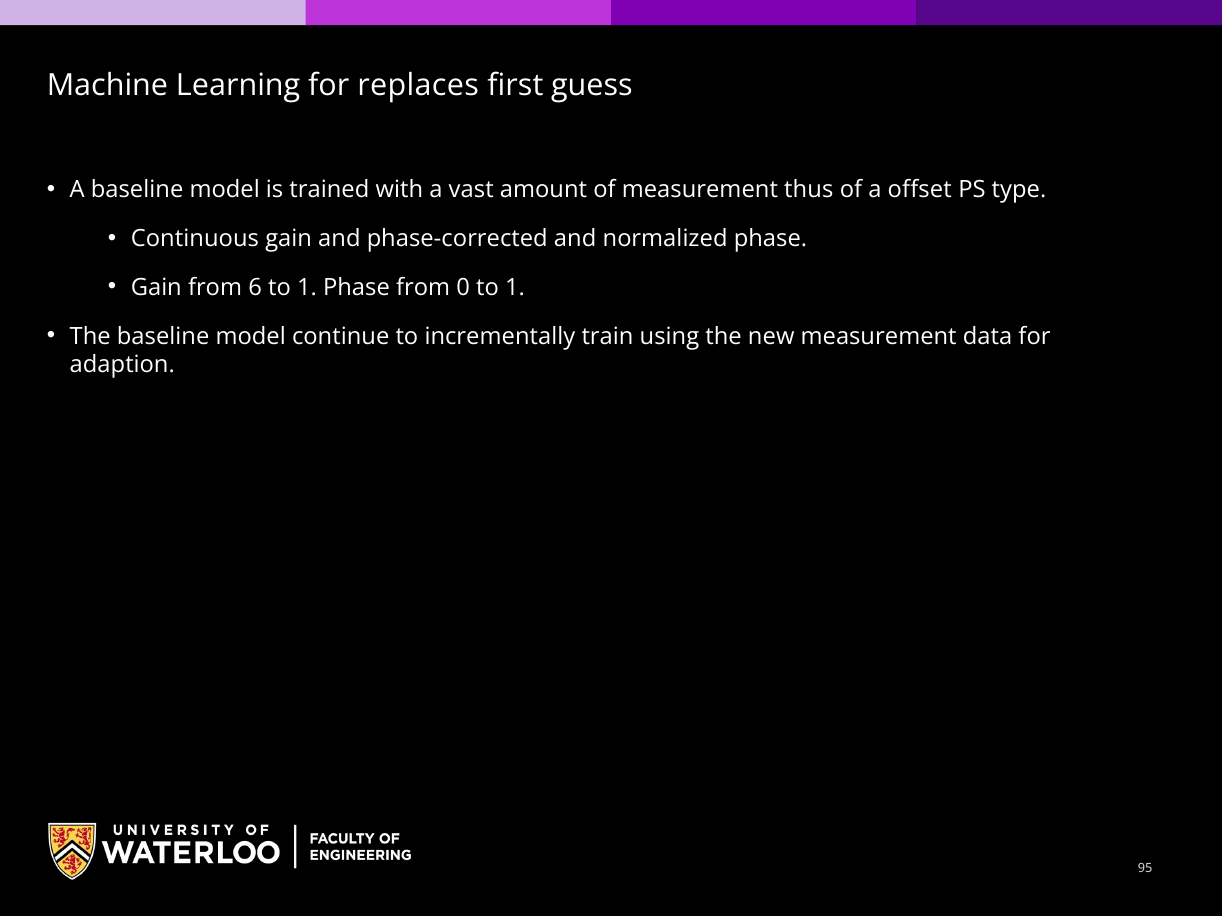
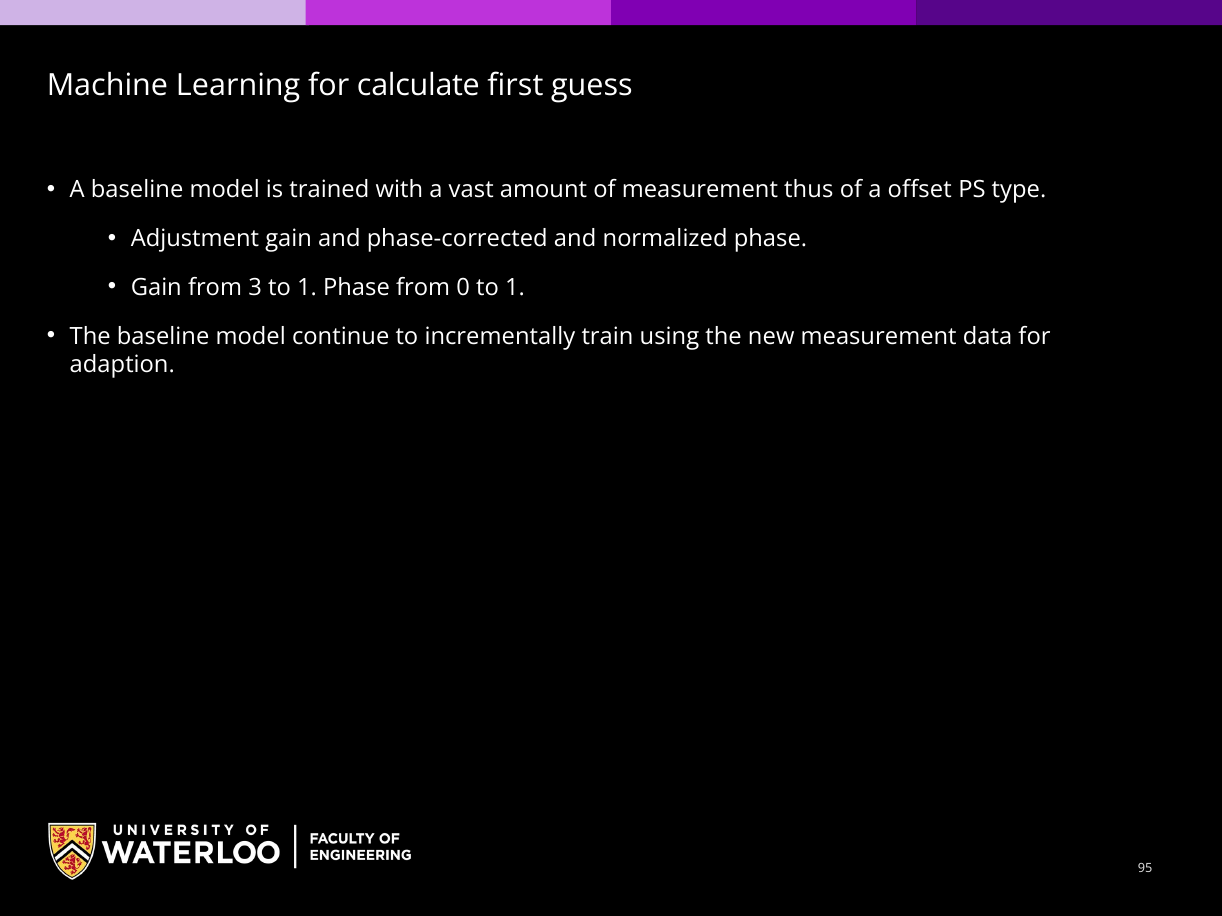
replaces: replaces -> calculate (418, 85)
Continuous: Continuous -> Adjustment (195, 239)
6: 6 -> 3 (255, 288)
